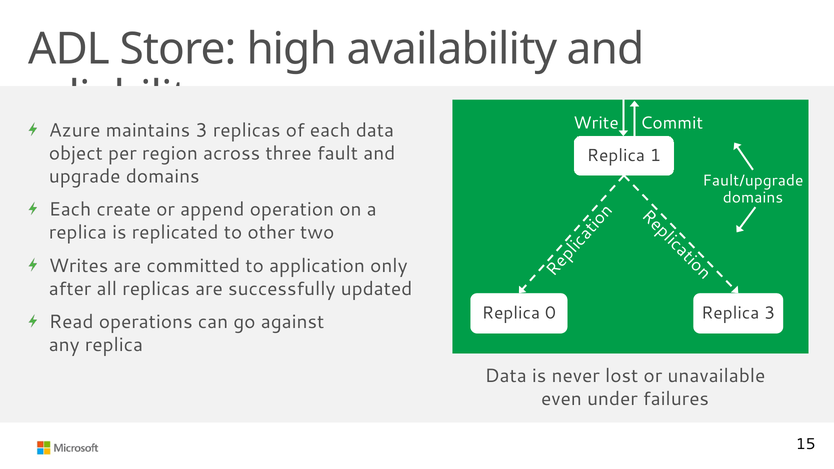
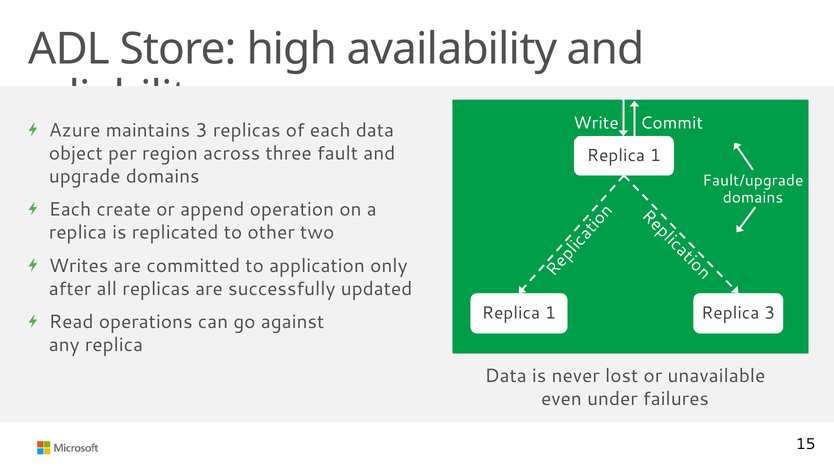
0: 0 -> 1 (550, 313)
